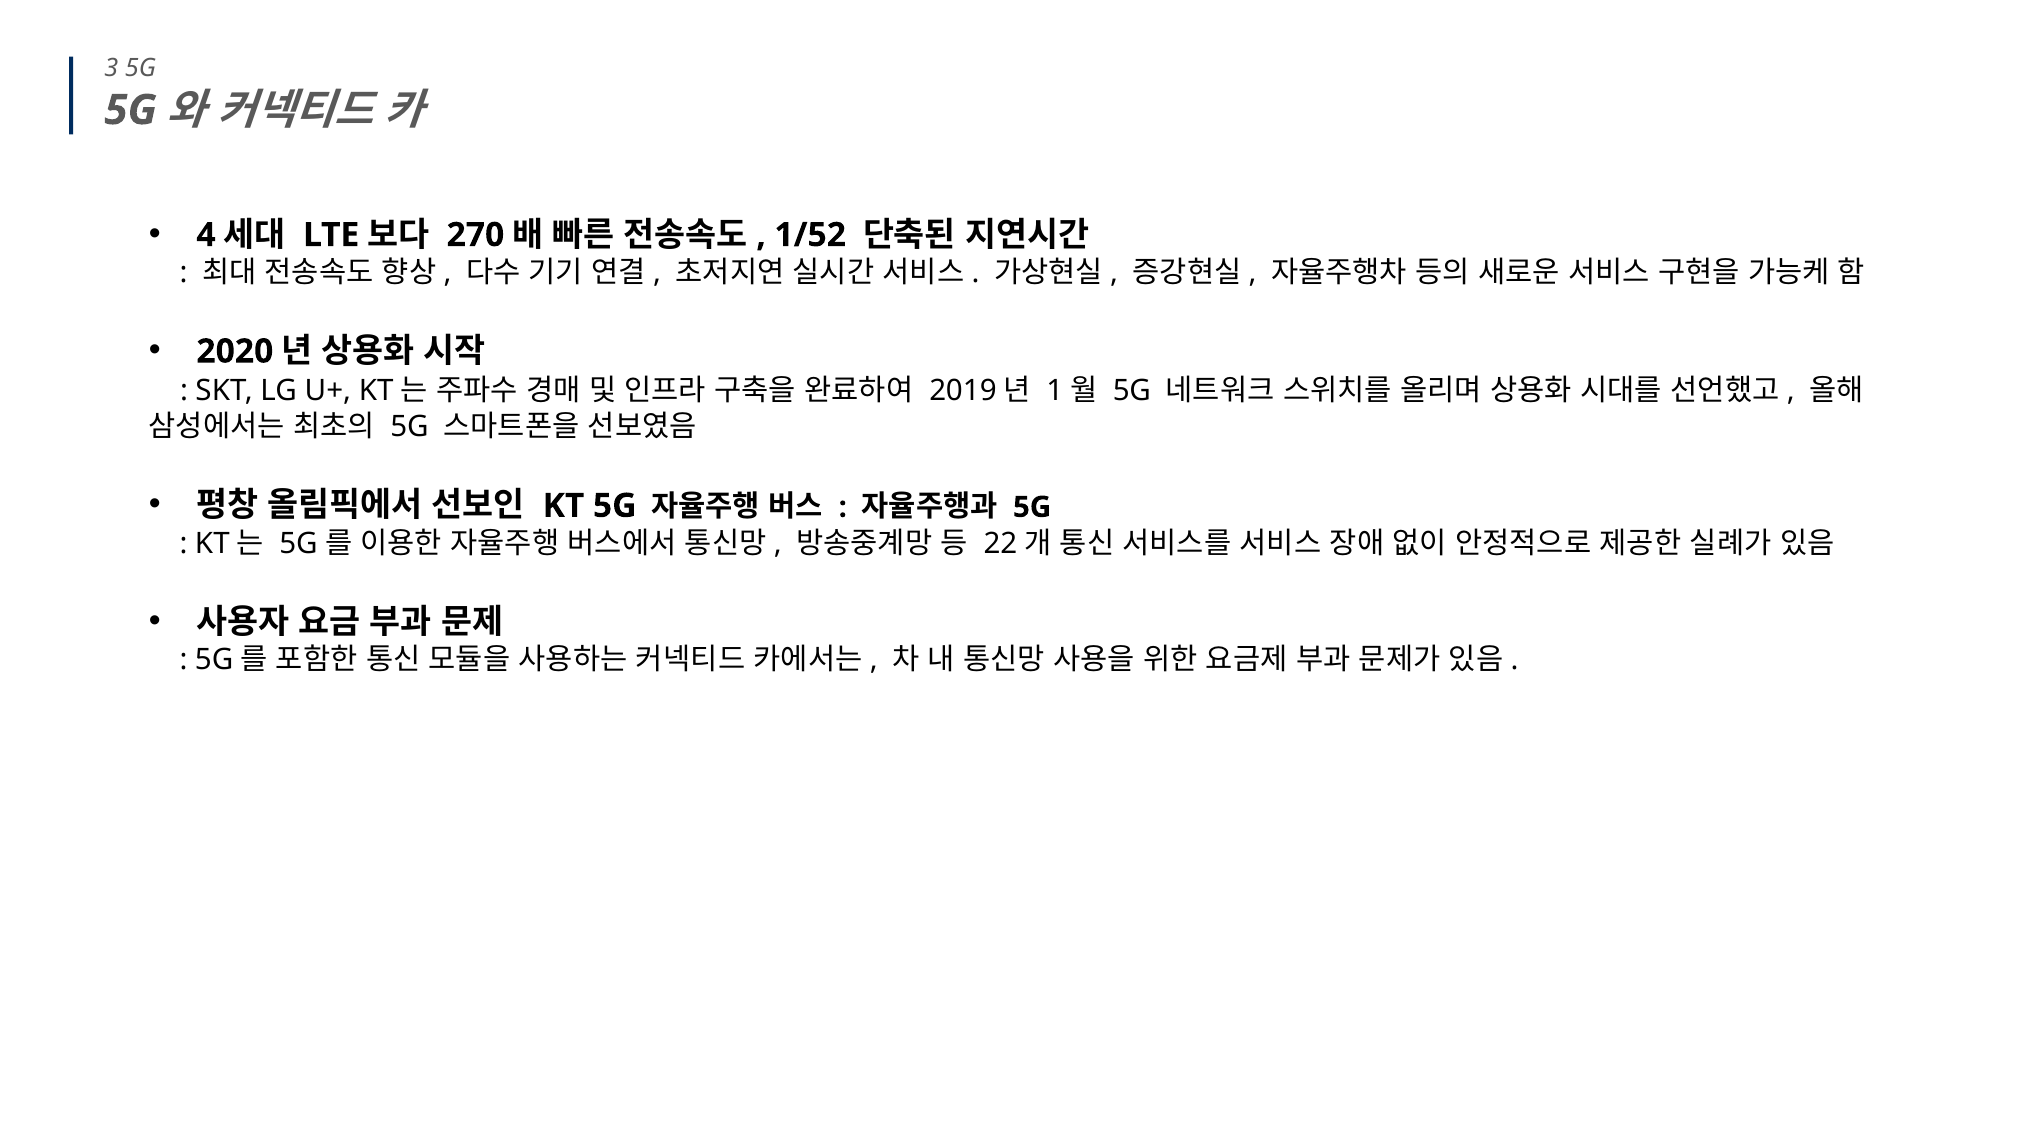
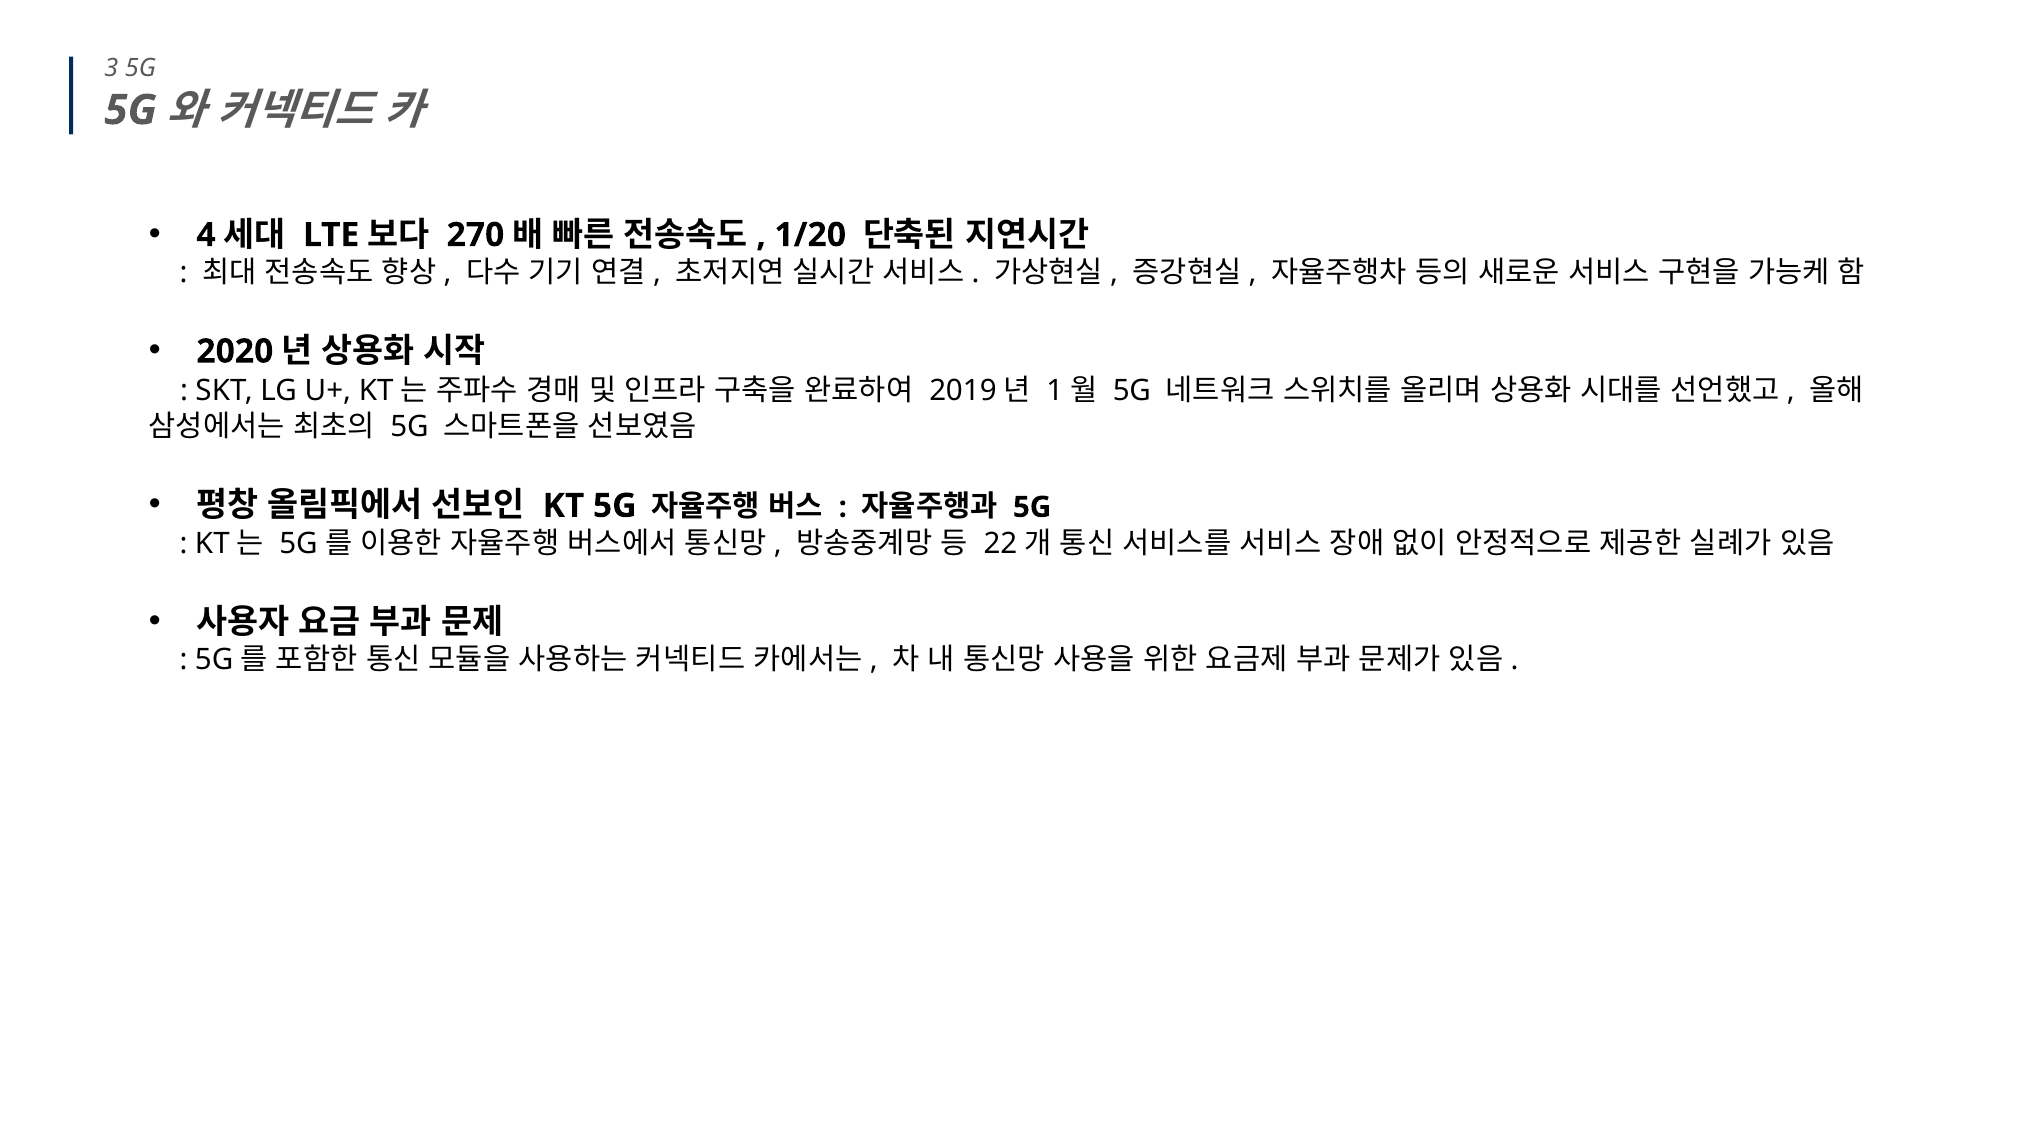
1/52: 1/52 -> 1/20 (810, 235)
